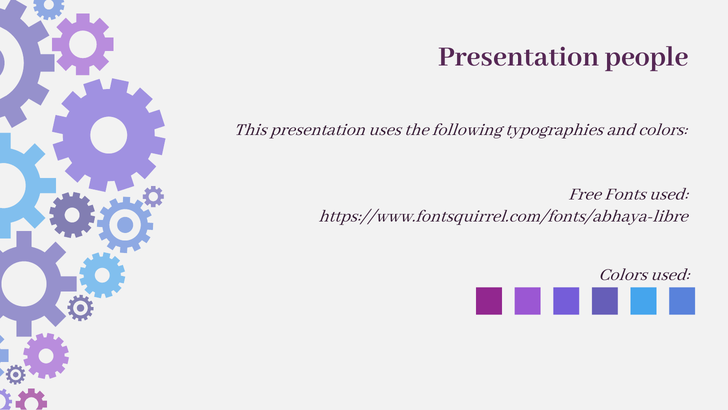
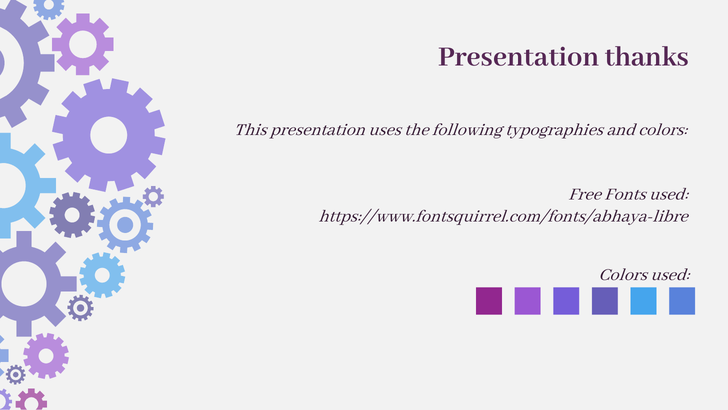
people: people -> thanks (647, 56)
